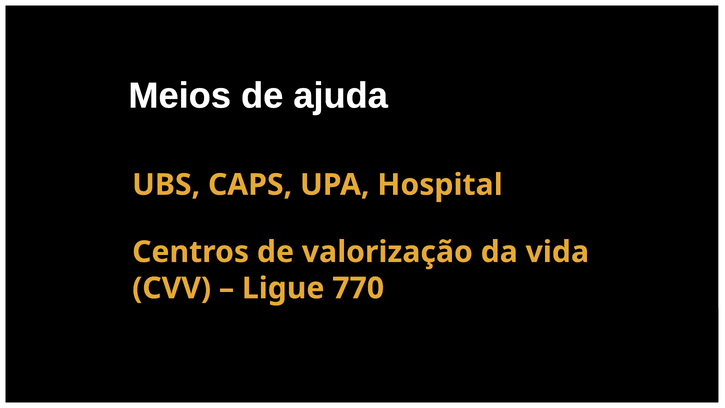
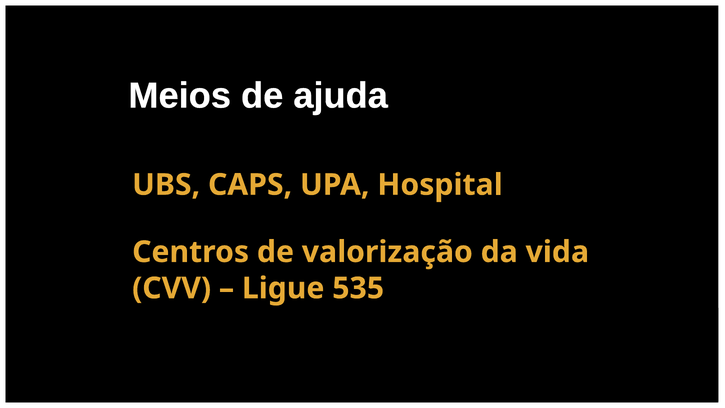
770: 770 -> 535 (358, 288)
